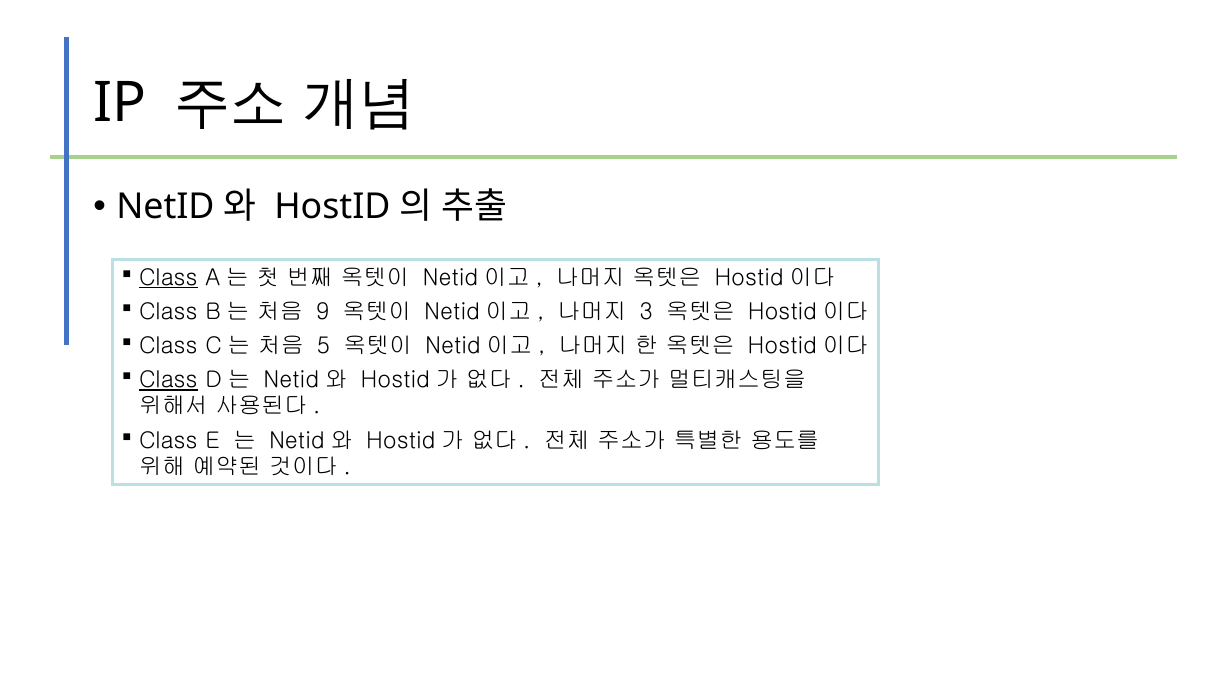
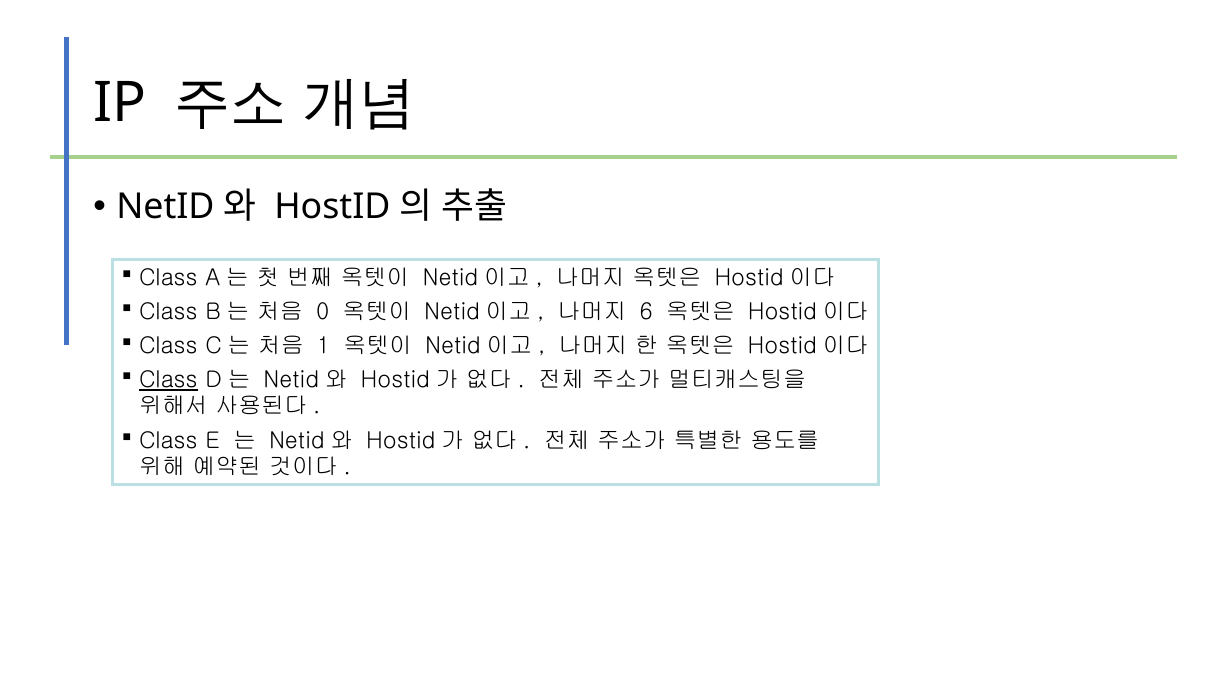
Class underline: present -> none (168, 278)
9: 9 -> 0 (323, 312)
3: 3 -> 6 (646, 312)
5: 5 -> 1 (324, 346)
